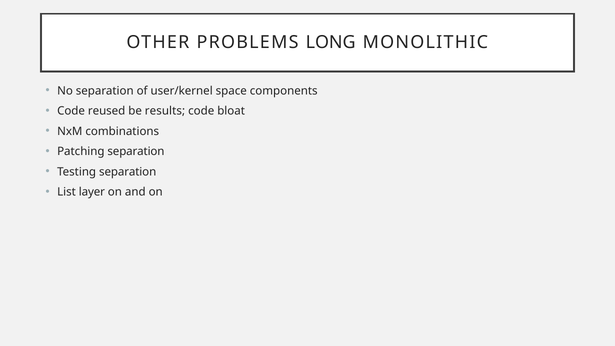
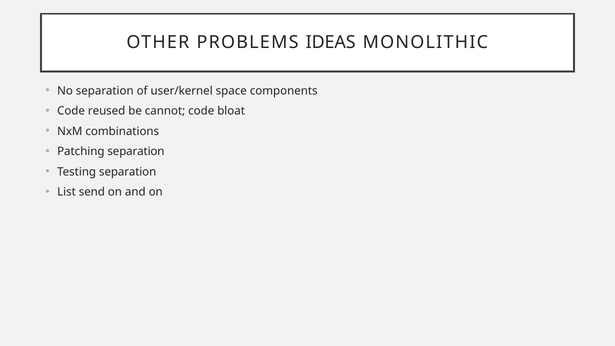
LONG: LONG -> IDEAS (331, 43)
results: results -> cannot (165, 111)
layer: layer -> send (92, 192)
